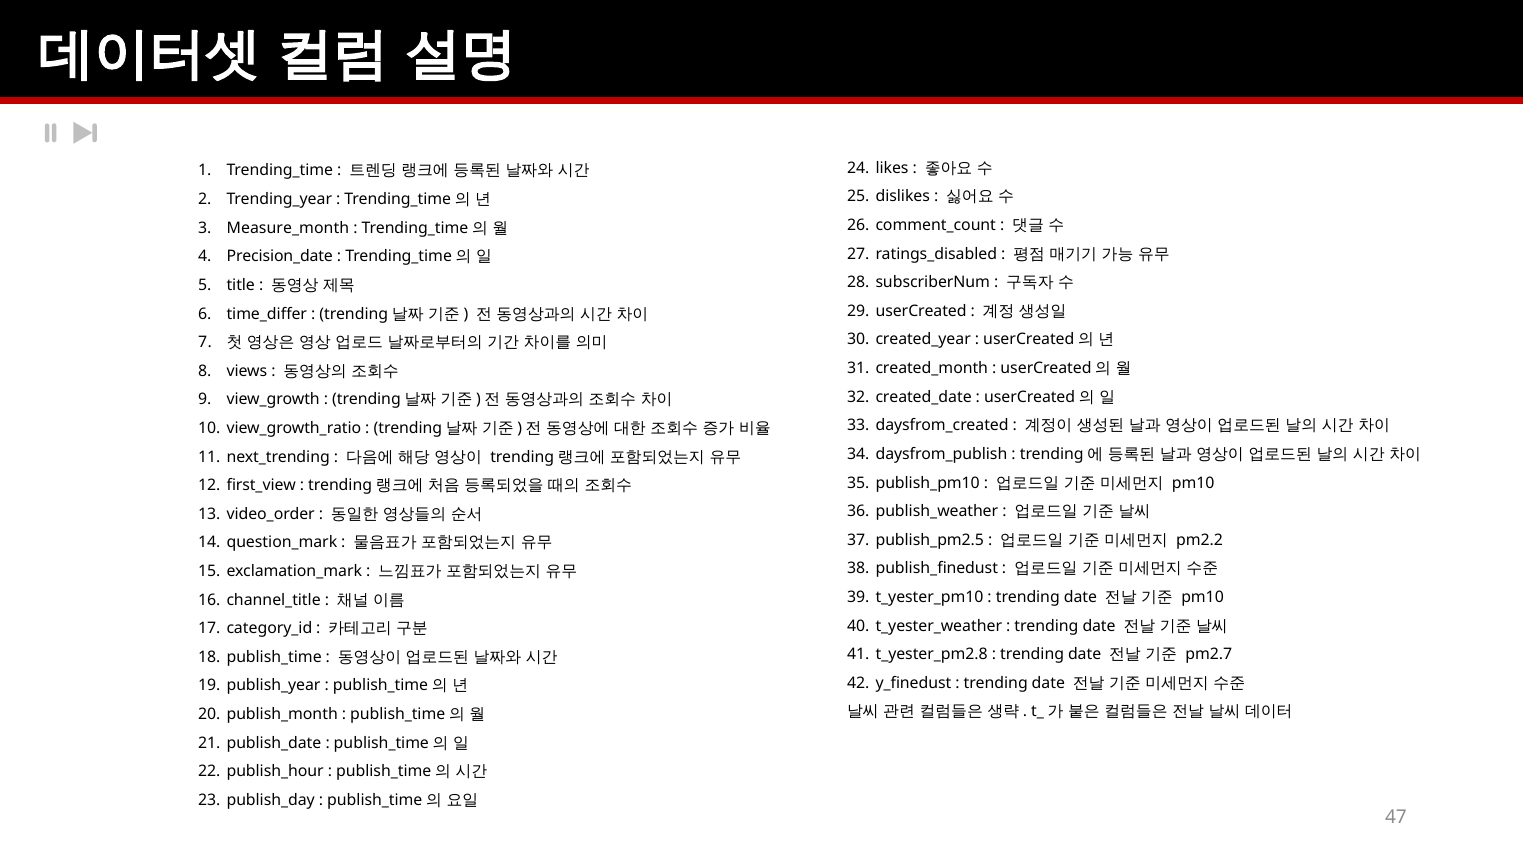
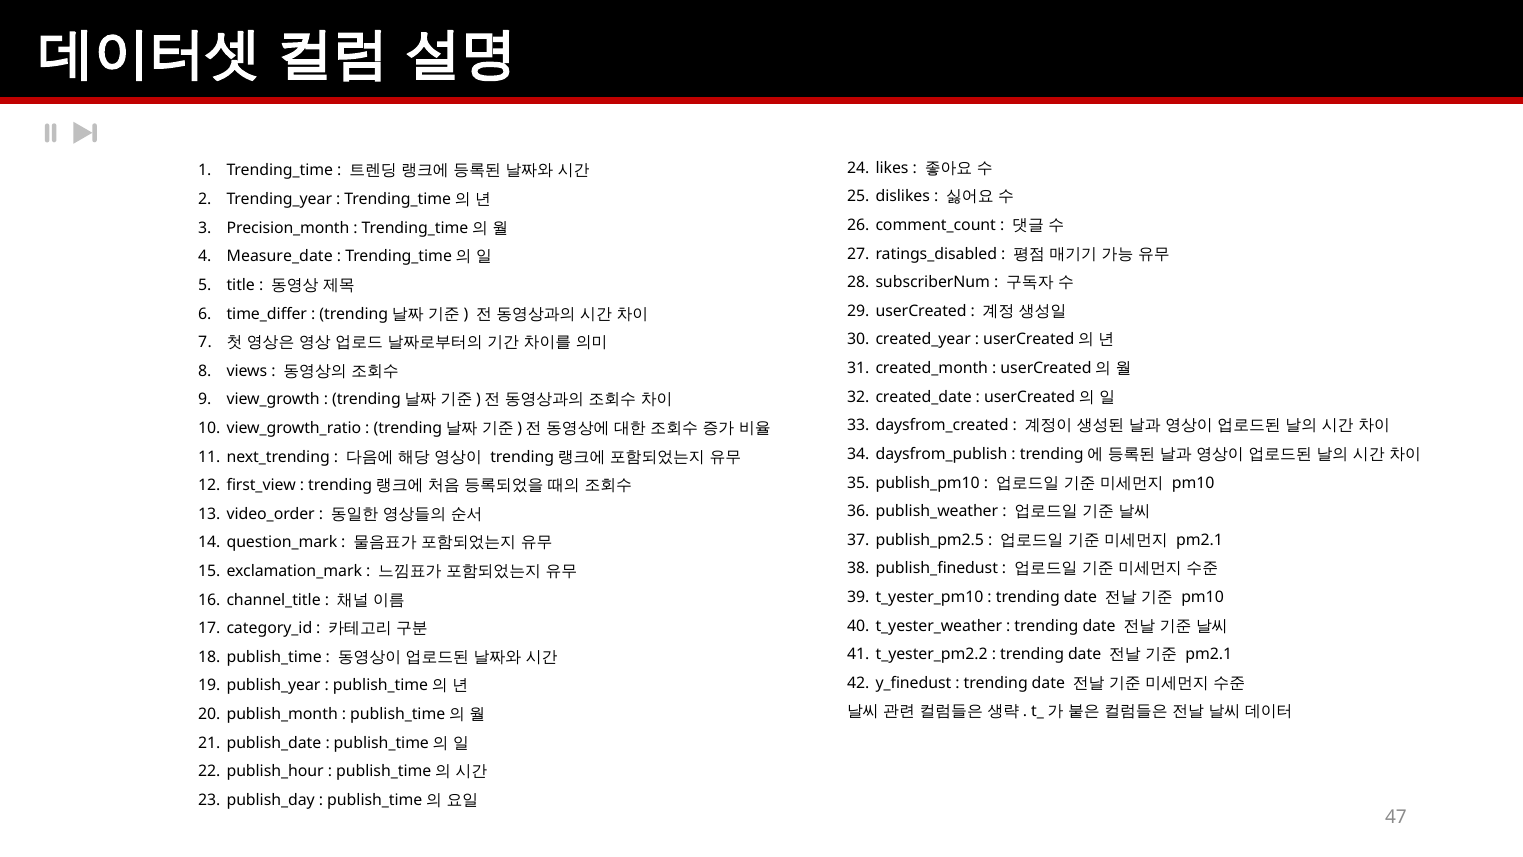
Measure_month: Measure_month -> Precision_month (288, 228)
Precision_date: Precision_date -> Measure_date (280, 256)
pm2.2: pm2.2 -> pm2.1 (1200, 540)
t_yester_pm2.8: t_yester_pm2.8 -> t_yester_pm2.2 (932, 654)
pm2.7: pm2.7 -> pm2.1 (1209, 654)
